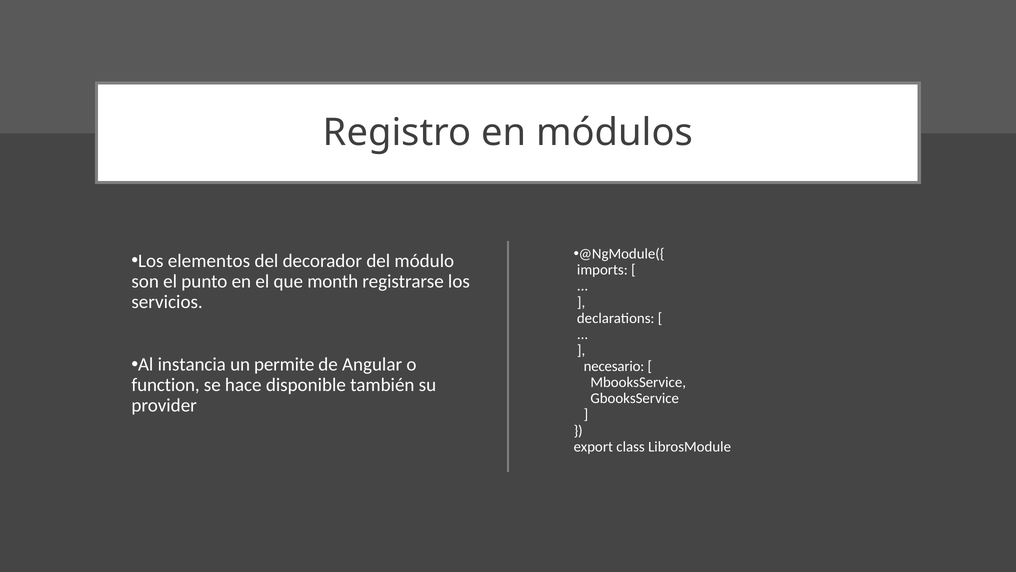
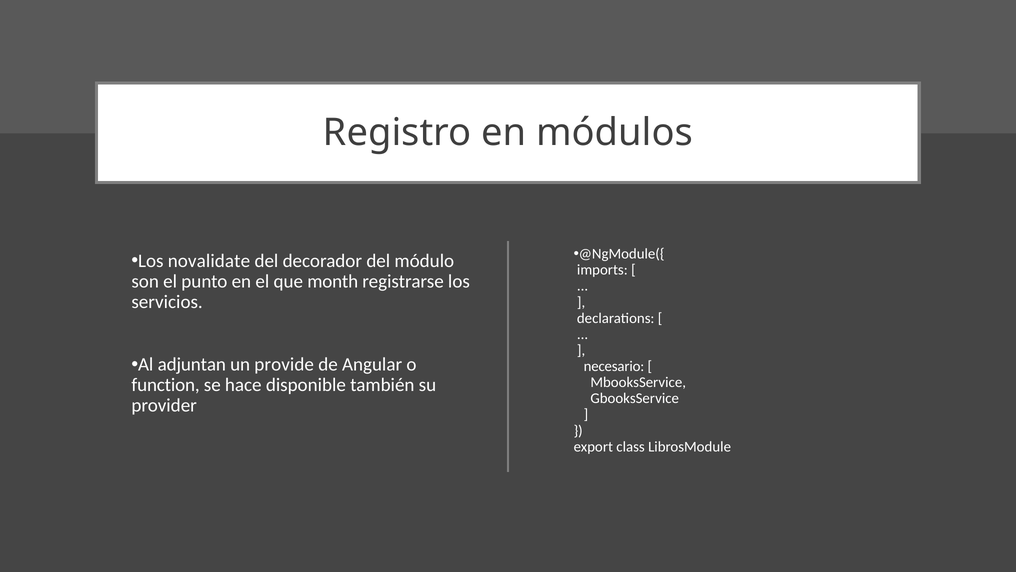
elementos: elementos -> novalidate (209, 261)
instancia: instancia -> adjuntan (192, 364)
permite: permite -> provide (284, 364)
